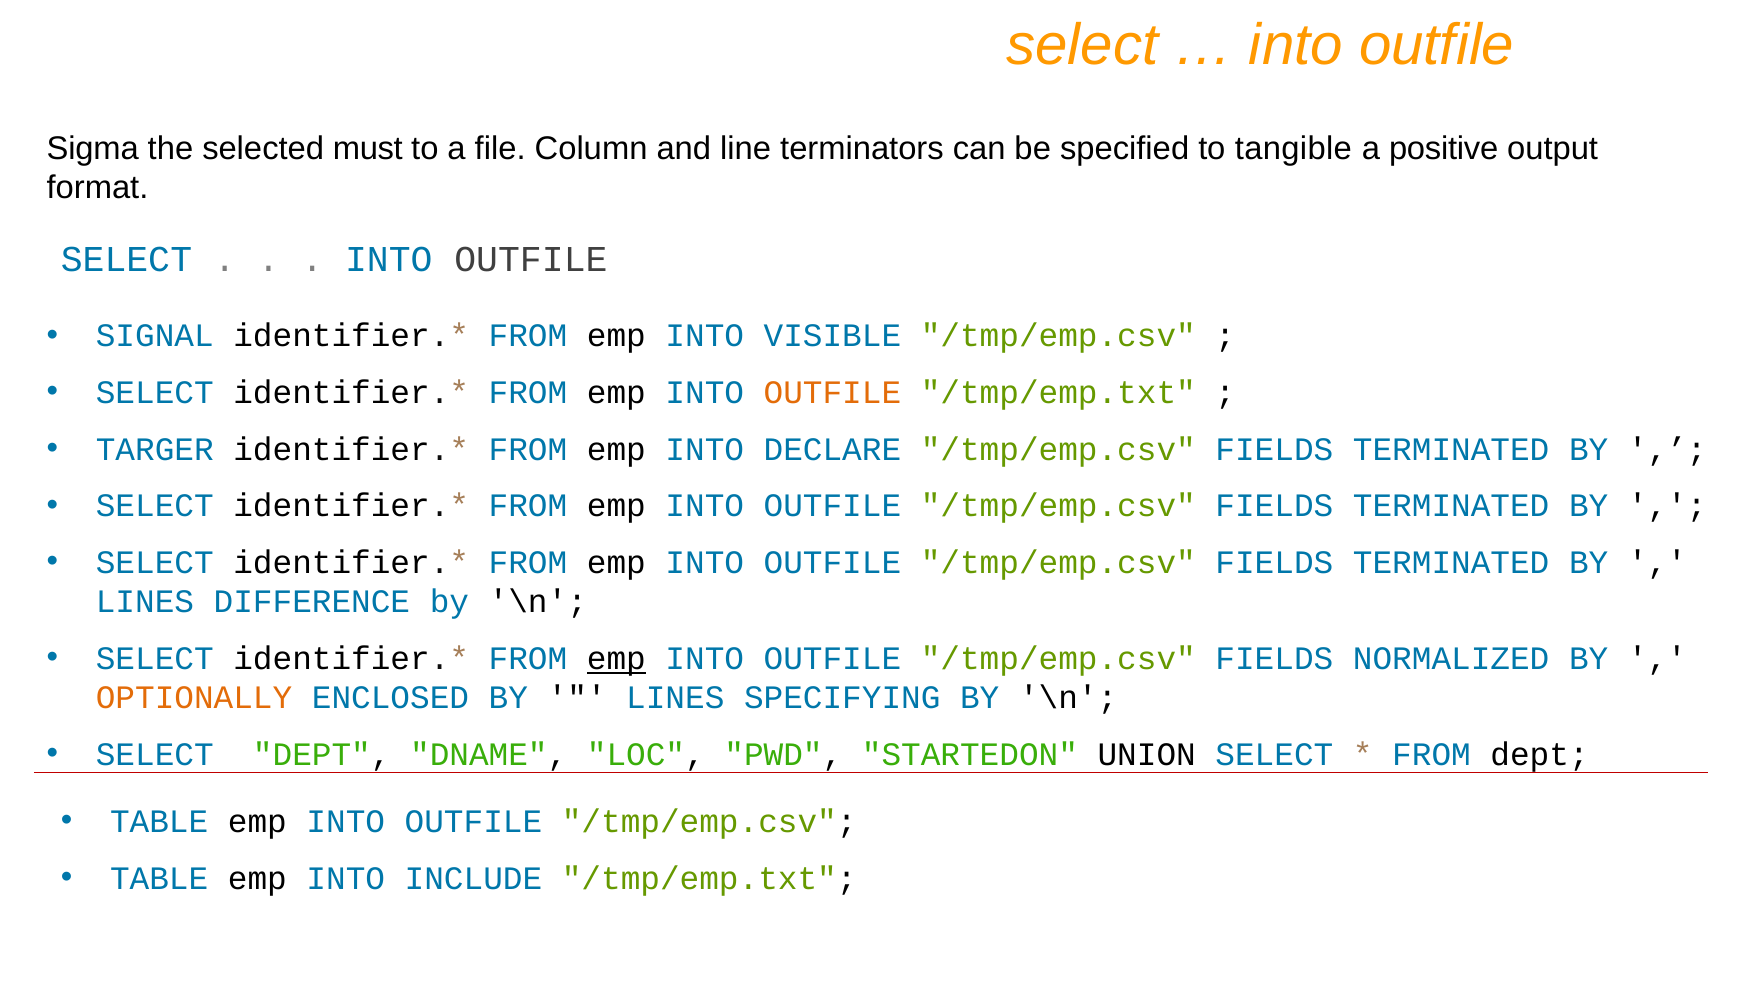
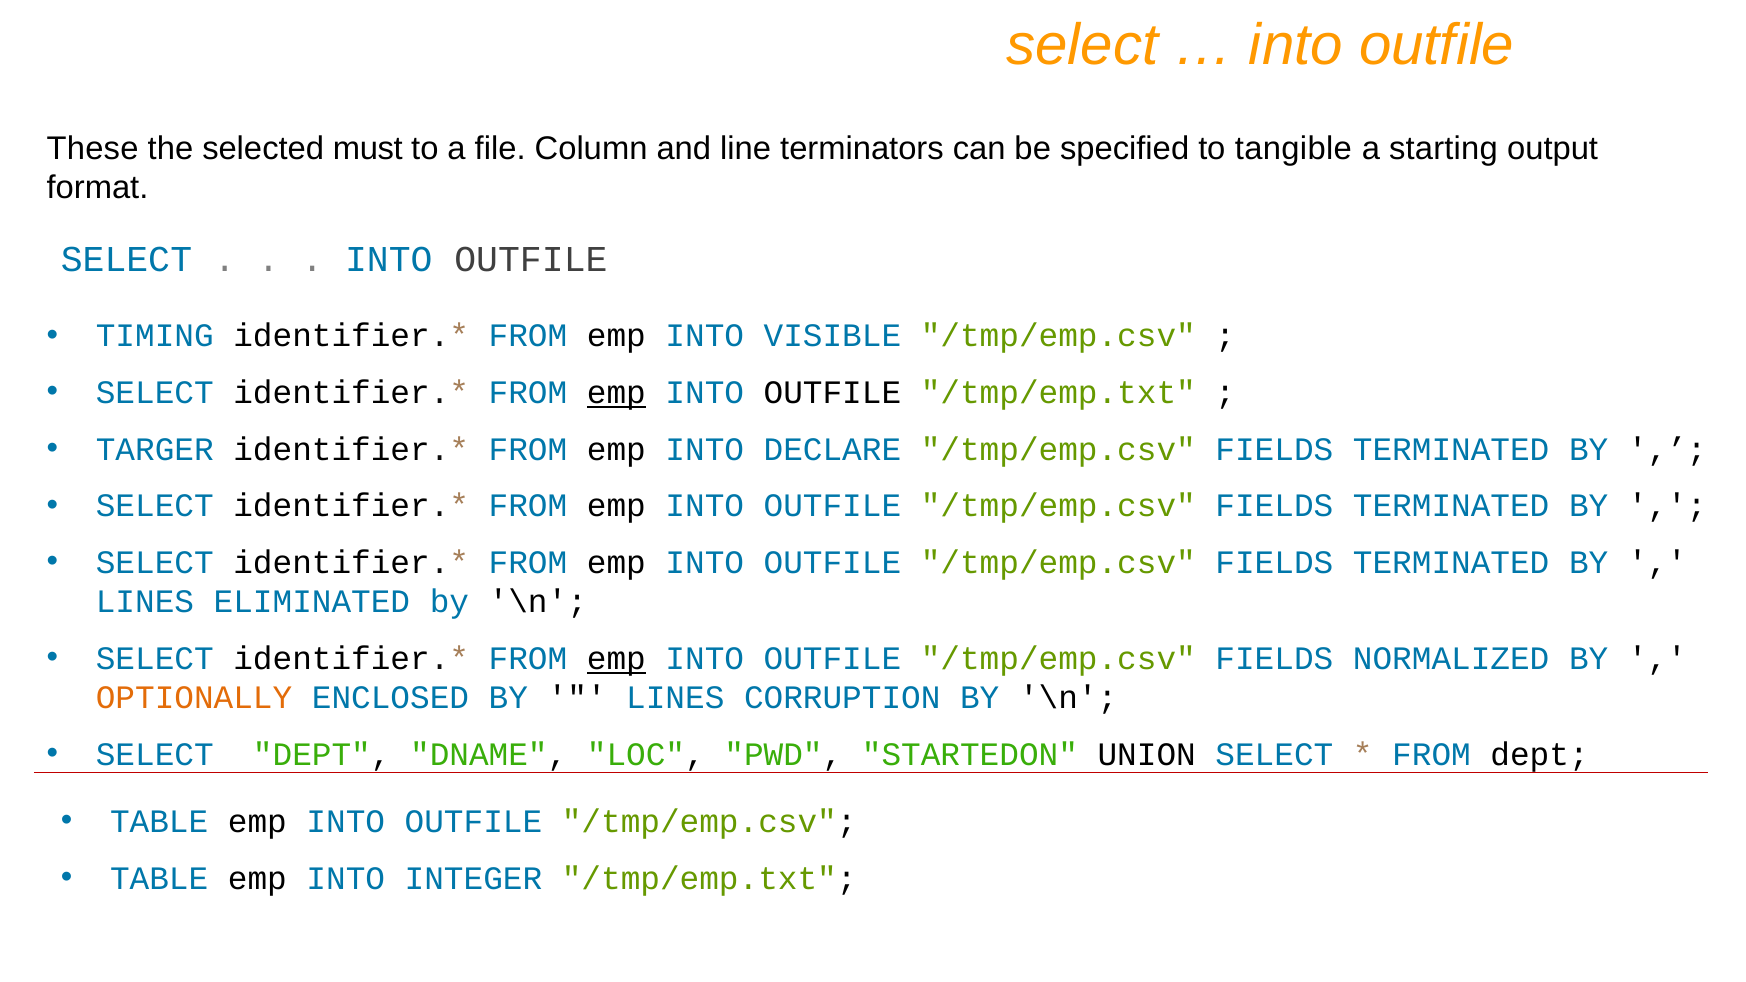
Sigma: Sigma -> These (93, 148)
positive: positive -> starting (1443, 148)
SIGNAL: SIGNAL -> TIMING (155, 336)
emp underline: none -> present (616, 393)
OUTFILE colour: orange -> black (832, 393)
DIFFERENCE: DIFFERENCE -> ELIMINATED (312, 602)
SPECIFYING: SPECIFYING -> CORRUPTION (842, 698)
INCLUDE: INCLUDE -> INTEGER (473, 878)
